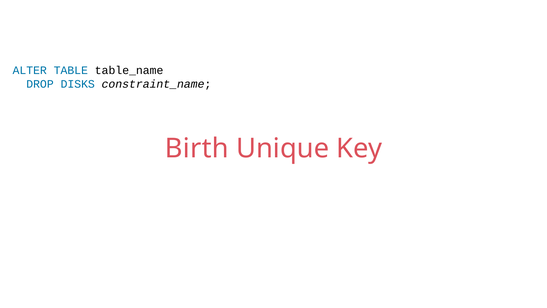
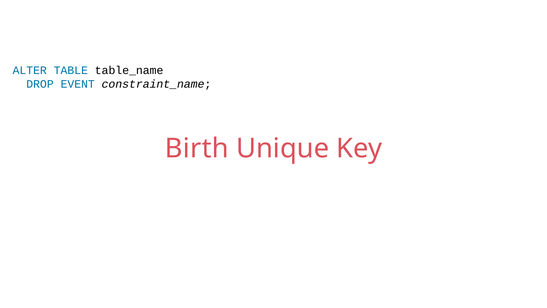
DISKS: DISKS -> EVENT (78, 84)
